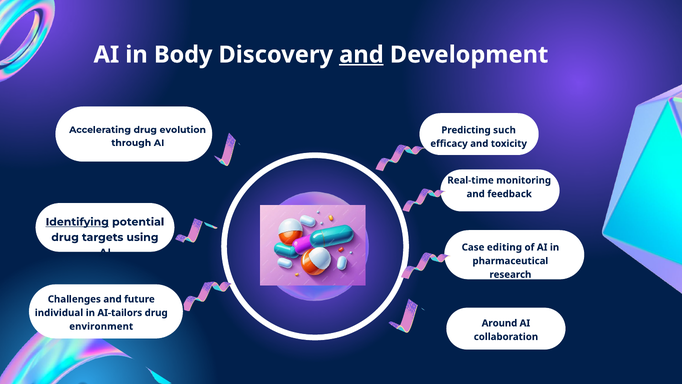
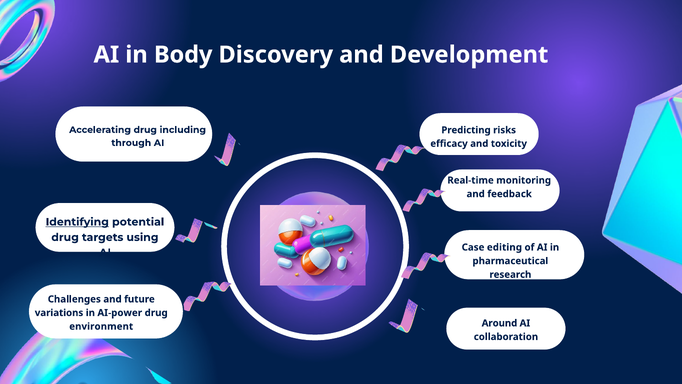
and underline: present -> none (361, 55)
evolution: evolution -> including (183, 130)
such: such -> risks (505, 130)
individual: individual -> variations (59, 313)
AI-tailors: AI-tailors -> AI-power (120, 313)
